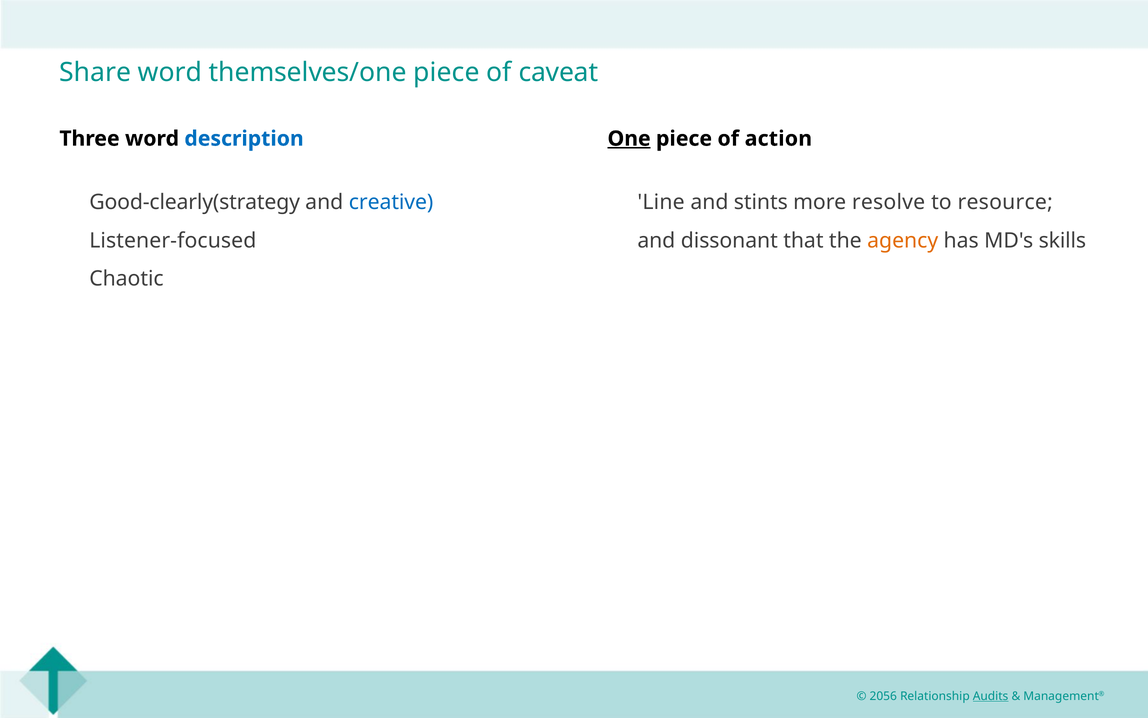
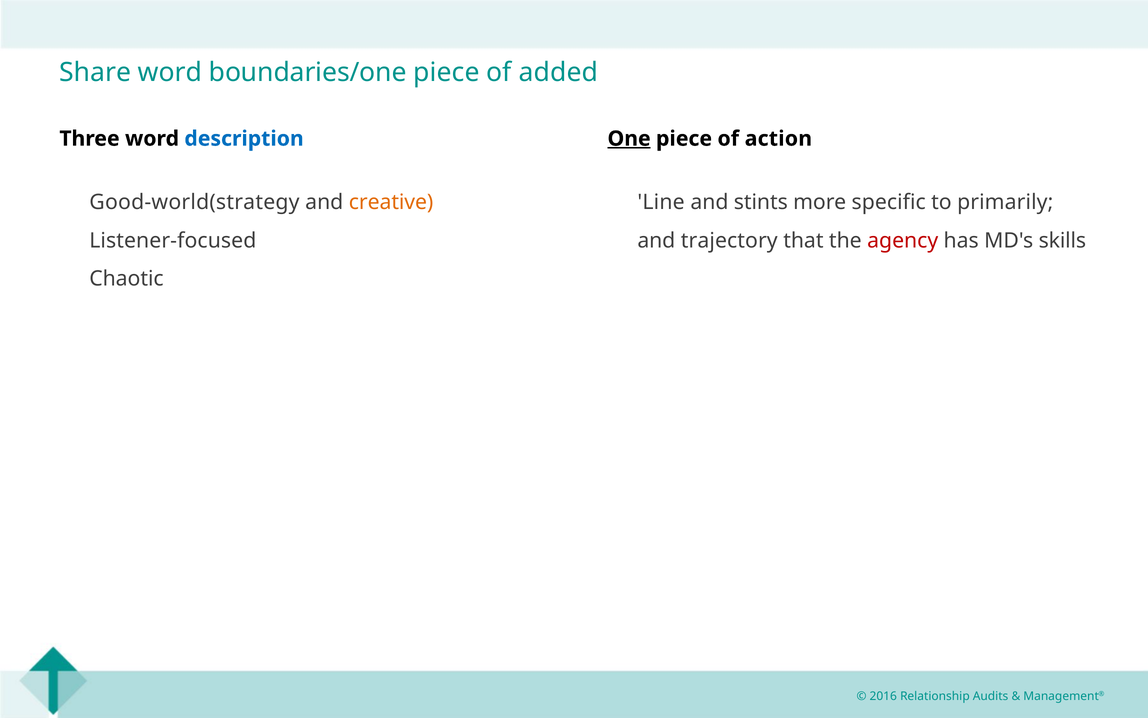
themselves/one: themselves/one -> boundaries/one (308, 72)
caveat: caveat -> added (558, 72)
resolve: resolve -> specific (889, 202)
resource: resource -> primarily (1005, 202)
Good-clearly(strategy: Good-clearly(strategy -> Good-world(strategy (194, 202)
creative colour: blue -> orange (391, 202)
dissonant: dissonant -> trajectory (729, 240)
agency colour: orange -> red (903, 240)
2056: 2056 -> 2016 (883, 696)
Audits underline: present -> none (991, 696)
